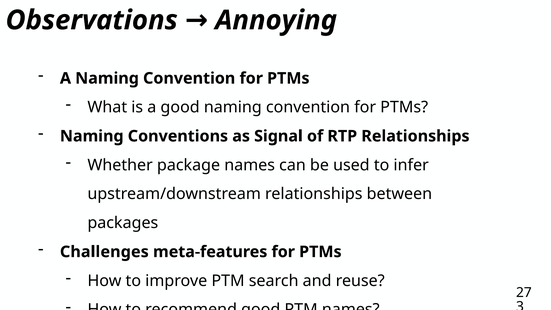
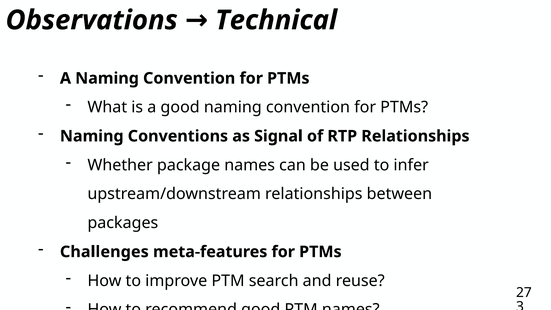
Annoying: Annoying -> Technical (276, 20)
